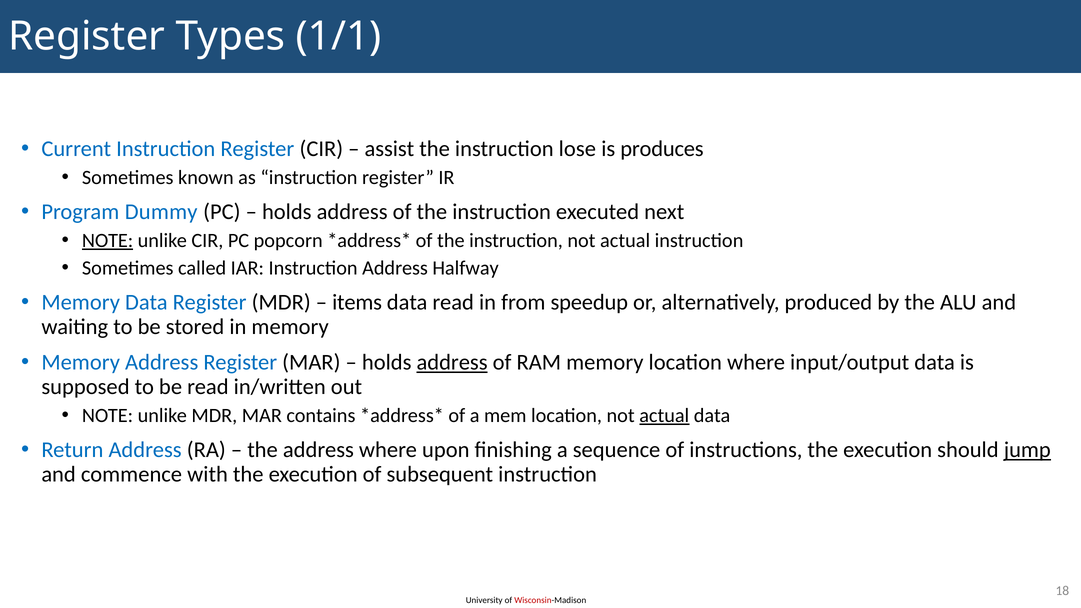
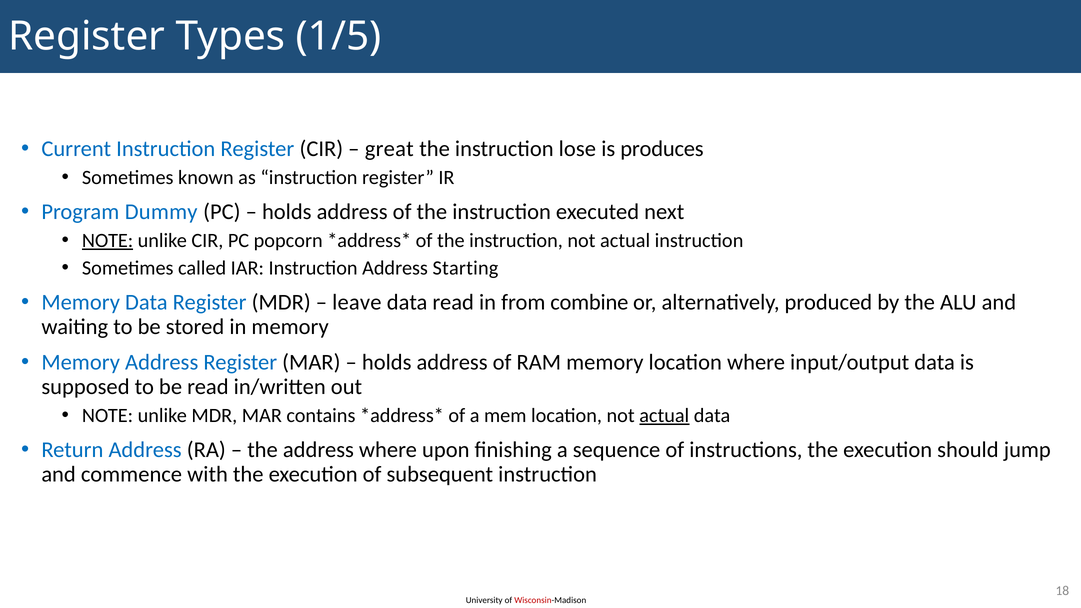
1/1: 1/1 -> 1/5 (339, 36)
assist: assist -> great (389, 149)
Halfway: Halfway -> Starting (465, 268)
items: items -> leave (357, 302)
speedup: speedup -> combine (589, 302)
address underline: present -> none (452, 362)
jump underline: present -> none (1027, 450)
